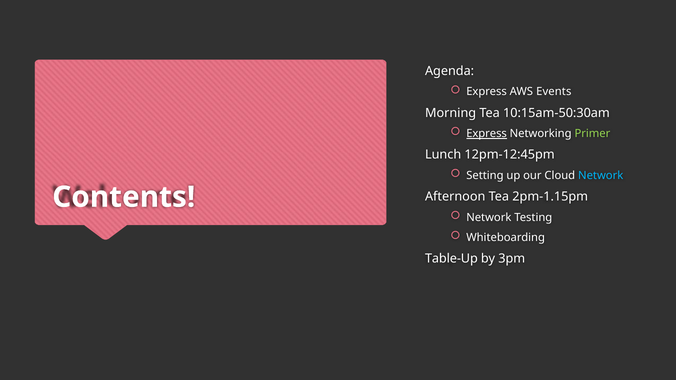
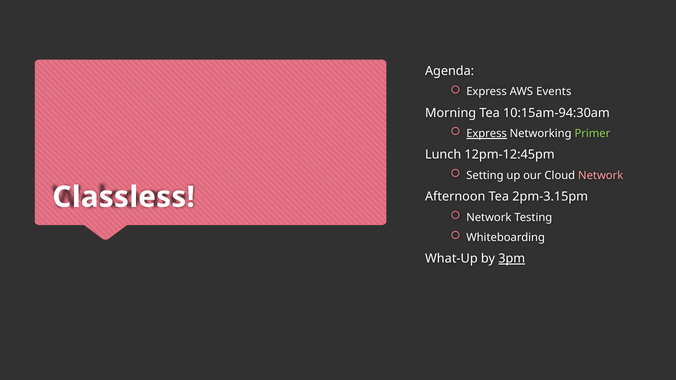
10:15am-50:30am: 10:15am-50:30am -> 10:15am-94:30am (556, 113)
Network colour: light blue -> pink (601, 176)
Contents: Contents -> Classless (124, 197)
2pm-1.15pm: 2pm-1.15pm -> 2pm-3.15pm (550, 197)
Table-Up: Table-Up -> What-Up (451, 259)
3pm underline: none -> present (512, 259)
